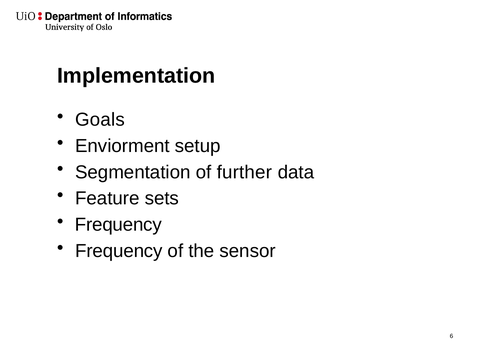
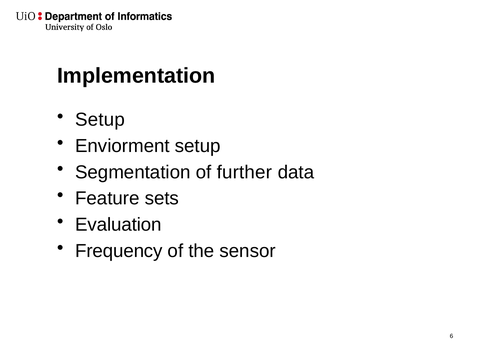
Goals: Goals -> Setup (100, 119)
Frequency: Frequency -> Evaluation (118, 224)
